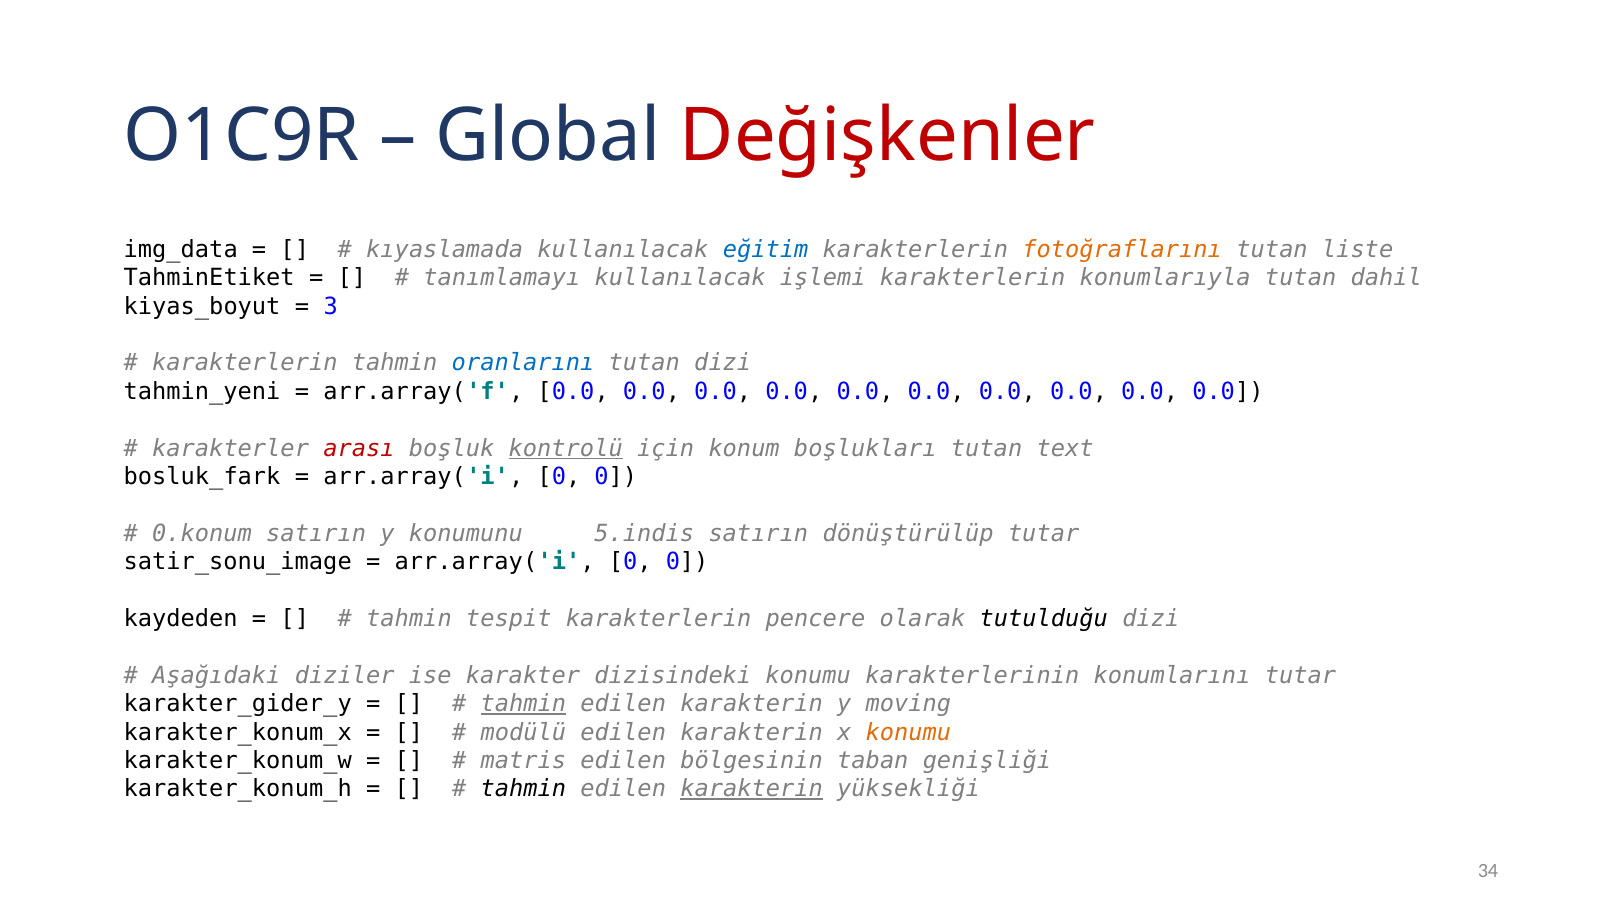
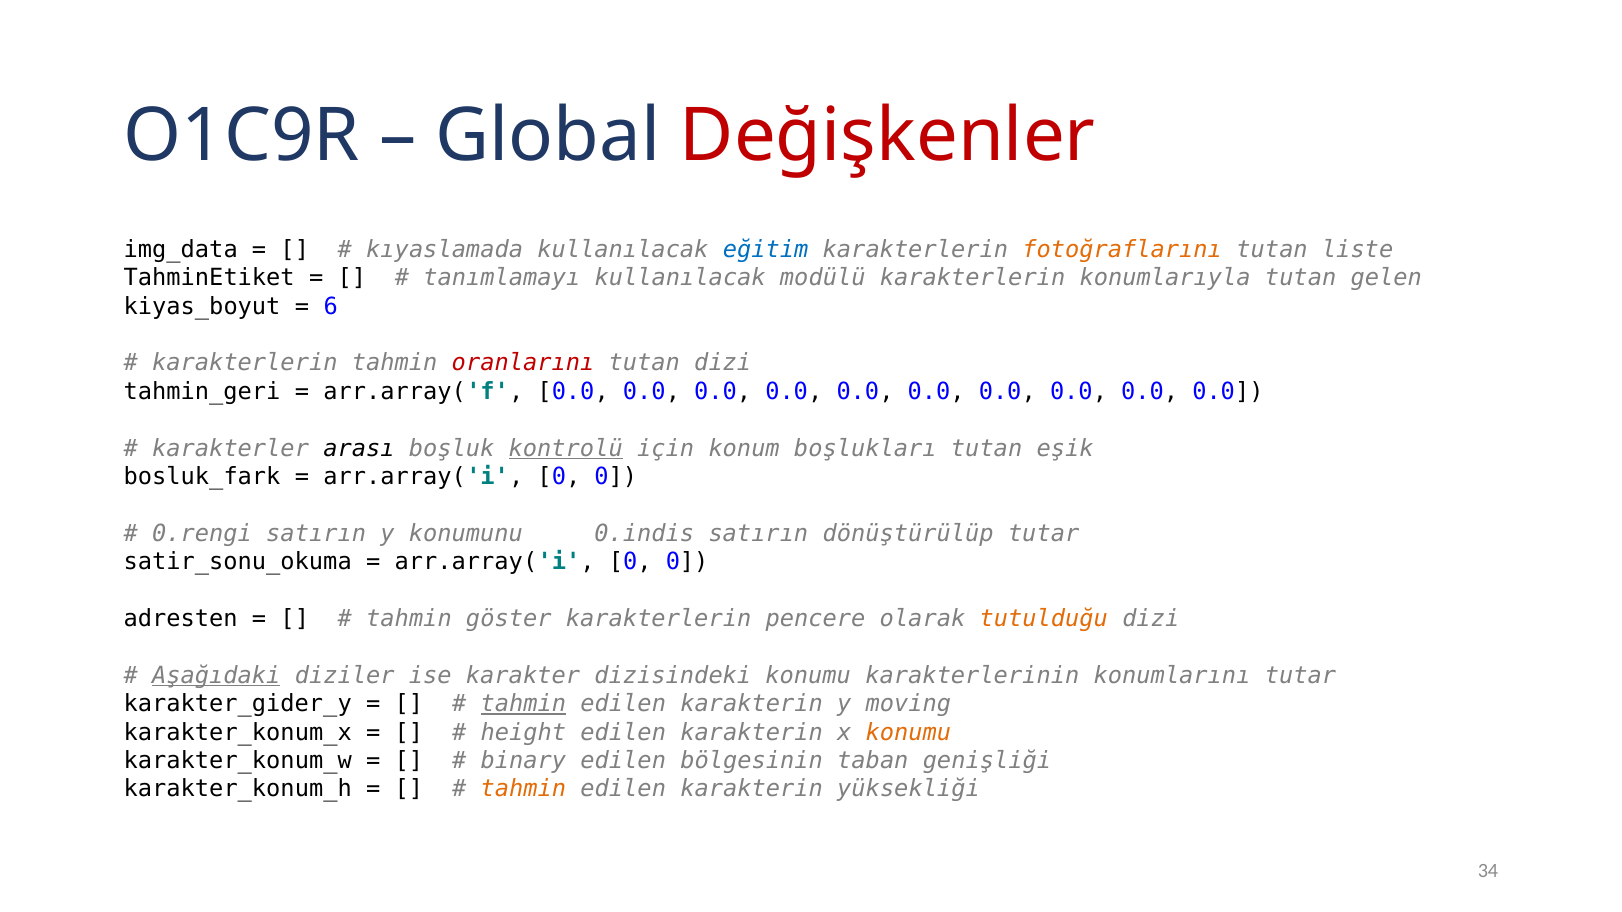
işlemi: işlemi -> modülü (823, 278)
dahil: dahil -> gelen (1386, 278)
3: 3 -> 6 (331, 307)
oranlarını colour: blue -> red (523, 363)
tahmin_yeni: tahmin_yeni -> tahmin_geri (202, 392)
arası colour: red -> black (359, 449)
text: text -> eşik (1065, 449)
0.konum: 0.konum -> 0.rengi (202, 534)
5.indis: 5.indis -> 0.indis (644, 534)
satir_sonu_image: satir_sonu_image -> satir_sonu_okuma (238, 562)
kaydeden: kaydeden -> adresten (181, 619)
tespit: tespit -> göster (509, 619)
tutulduğu colour: black -> orange (1044, 619)
Aşağıdaki underline: none -> present (216, 676)
modülü: modülü -> height (523, 733)
matris: matris -> binary (523, 761)
tahmin colour: black -> orange (523, 789)
karakterin underline: present -> none (752, 789)
